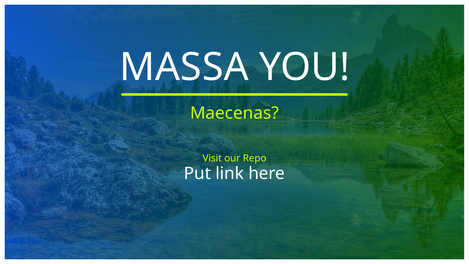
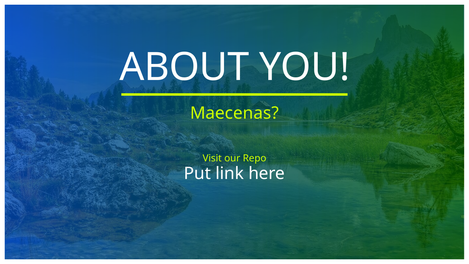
MASSA: MASSA -> ABOUT (184, 67)
